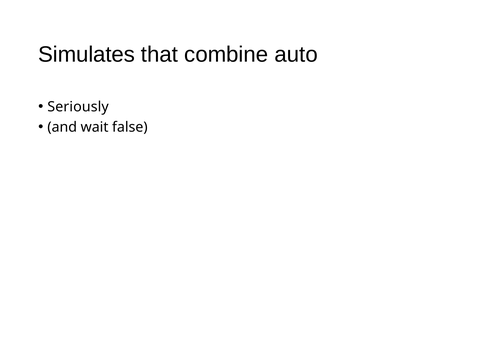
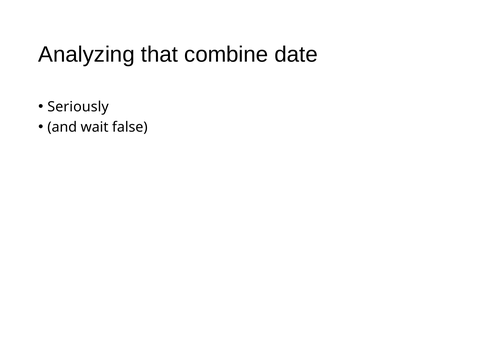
Simulates: Simulates -> Analyzing (87, 54)
auto: auto -> date (296, 54)
